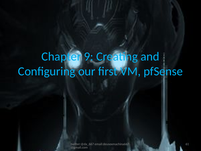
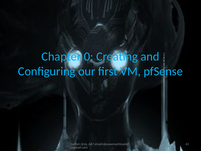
9: 9 -> 0 (89, 56)
